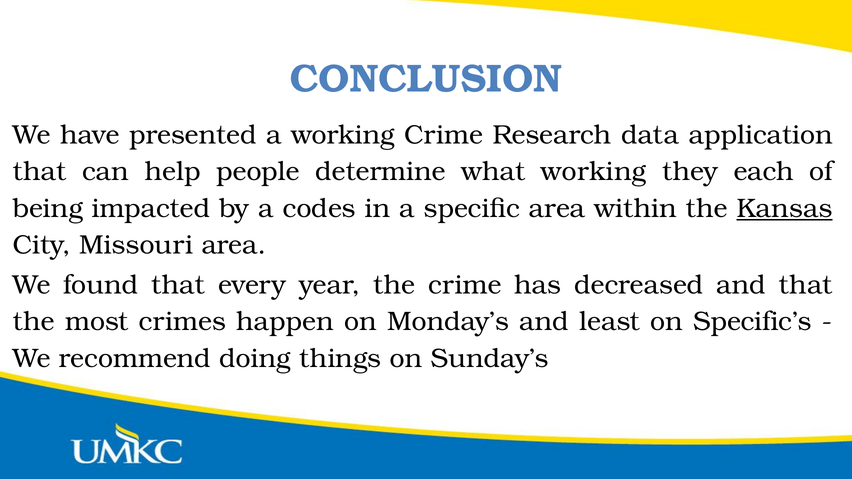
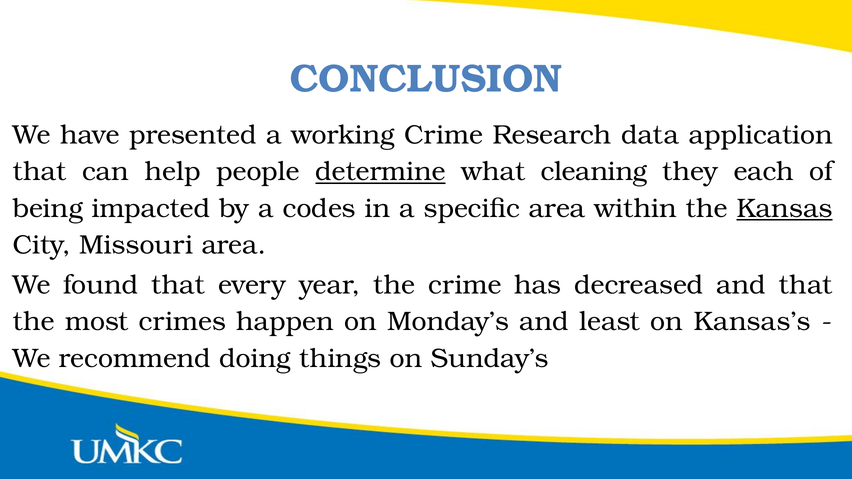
determine underline: none -> present (381, 172)
what working: working -> cleaning (594, 172)
Specific’s: Specific’s -> Kansas’s (752, 322)
